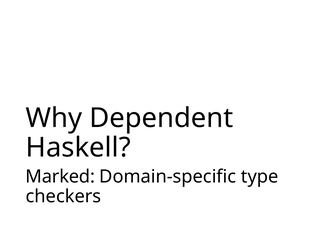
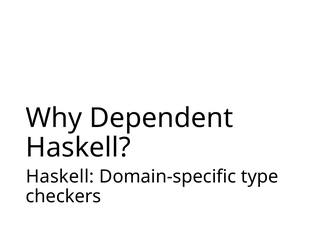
Marked: Marked -> Haskell (60, 177)
